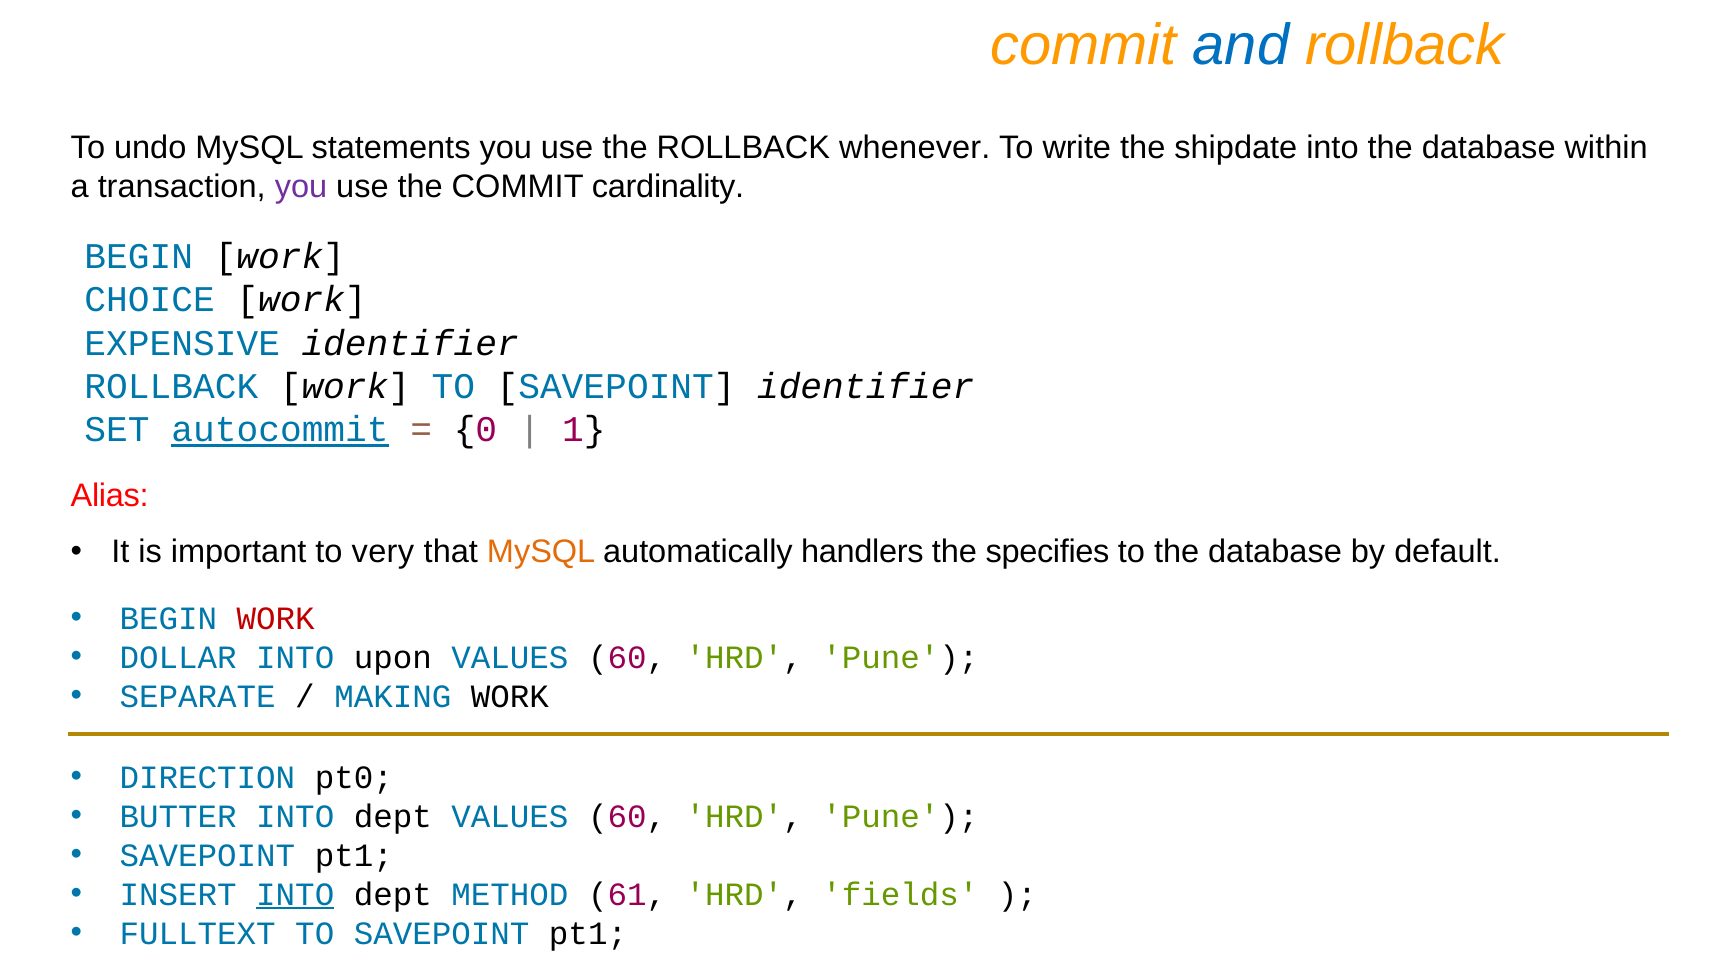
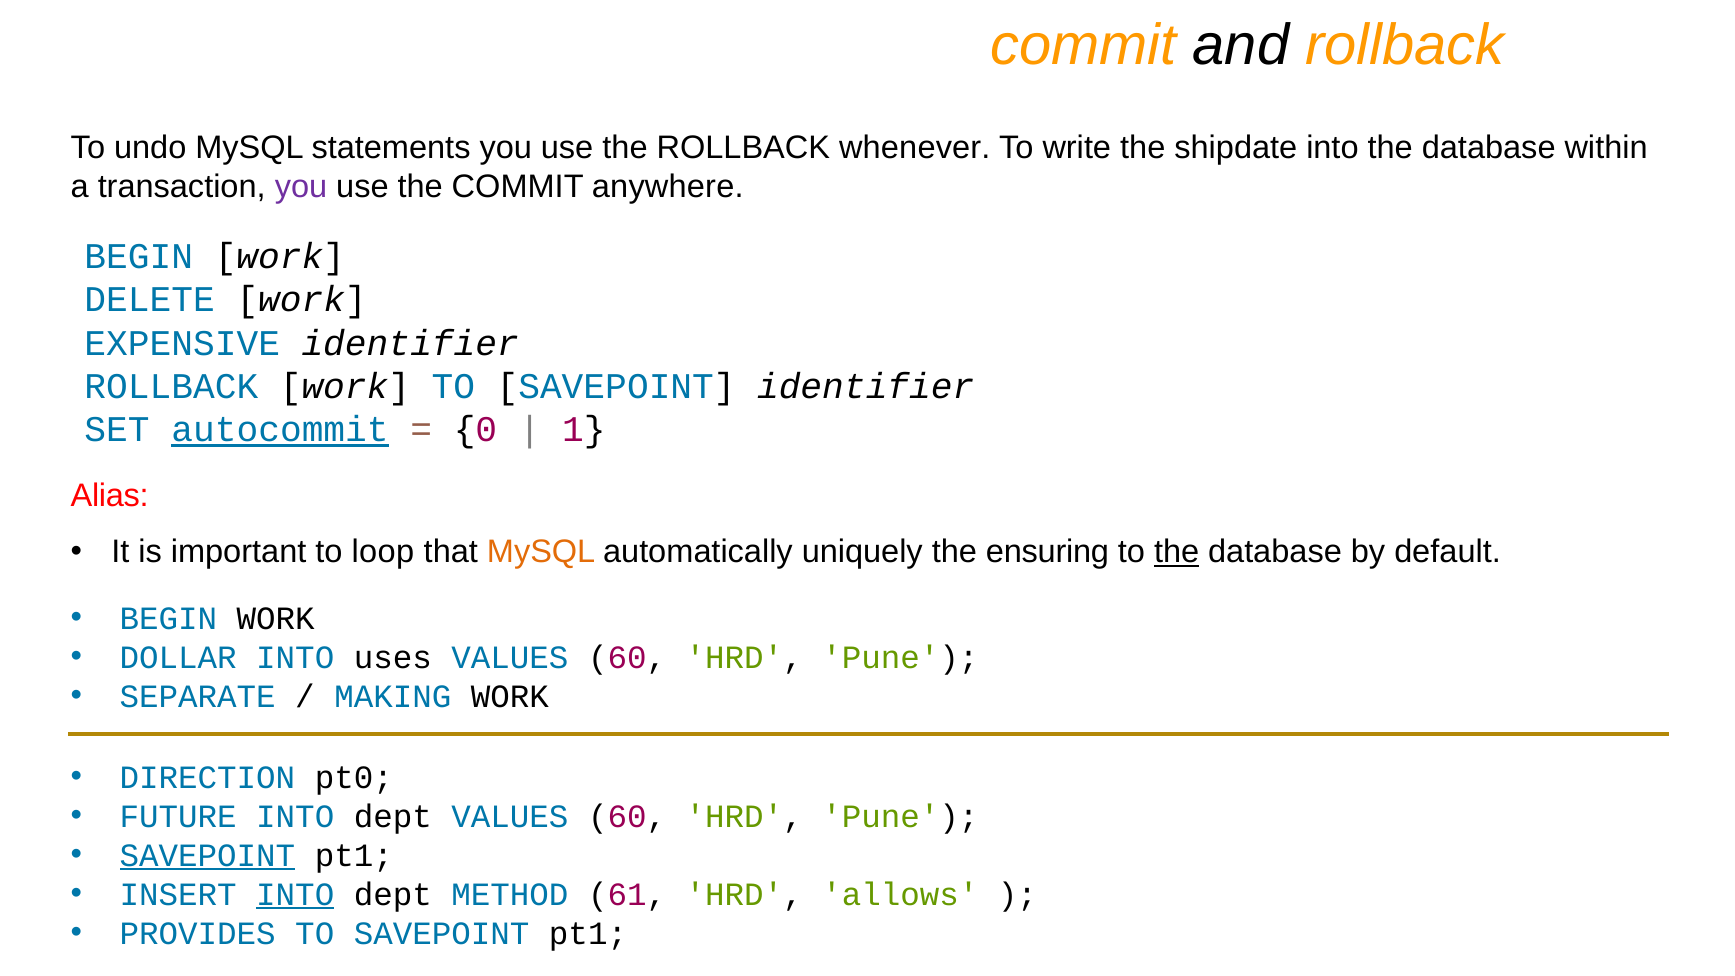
and colour: blue -> black (1241, 45)
cardinality: cardinality -> anywhere (668, 186)
CHOICE: CHOICE -> DELETE (150, 300)
very: very -> loop (383, 552)
handlers: handlers -> uniquely (862, 552)
specifies: specifies -> ensuring (1047, 552)
the underline: none -> present (1177, 552)
WORK colour: red -> black (276, 619)
upon: upon -> uses (393, 658)
BUTTER: BUTTER -> FUTURE (178, 816)
SAVEPOINT underline: none -> present (207, 855)
fields: fields -> allows (900, 894)
FULLTEXT: FULLTEXT -> PROVIDES (198, 933)
